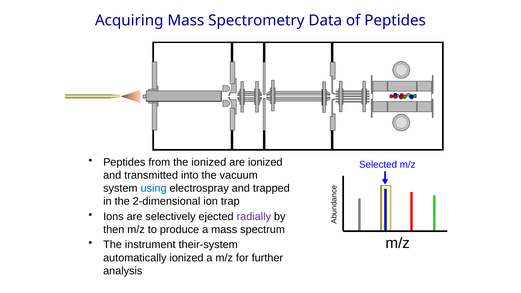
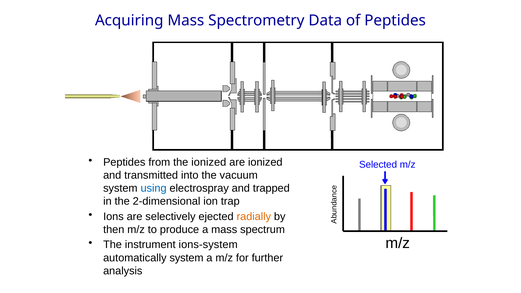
radially colour: purple -> orange (254, 217)
their-system: their-system -> ions-system (208, 245)
automatically ionized: ionized -> system (187, 258)
